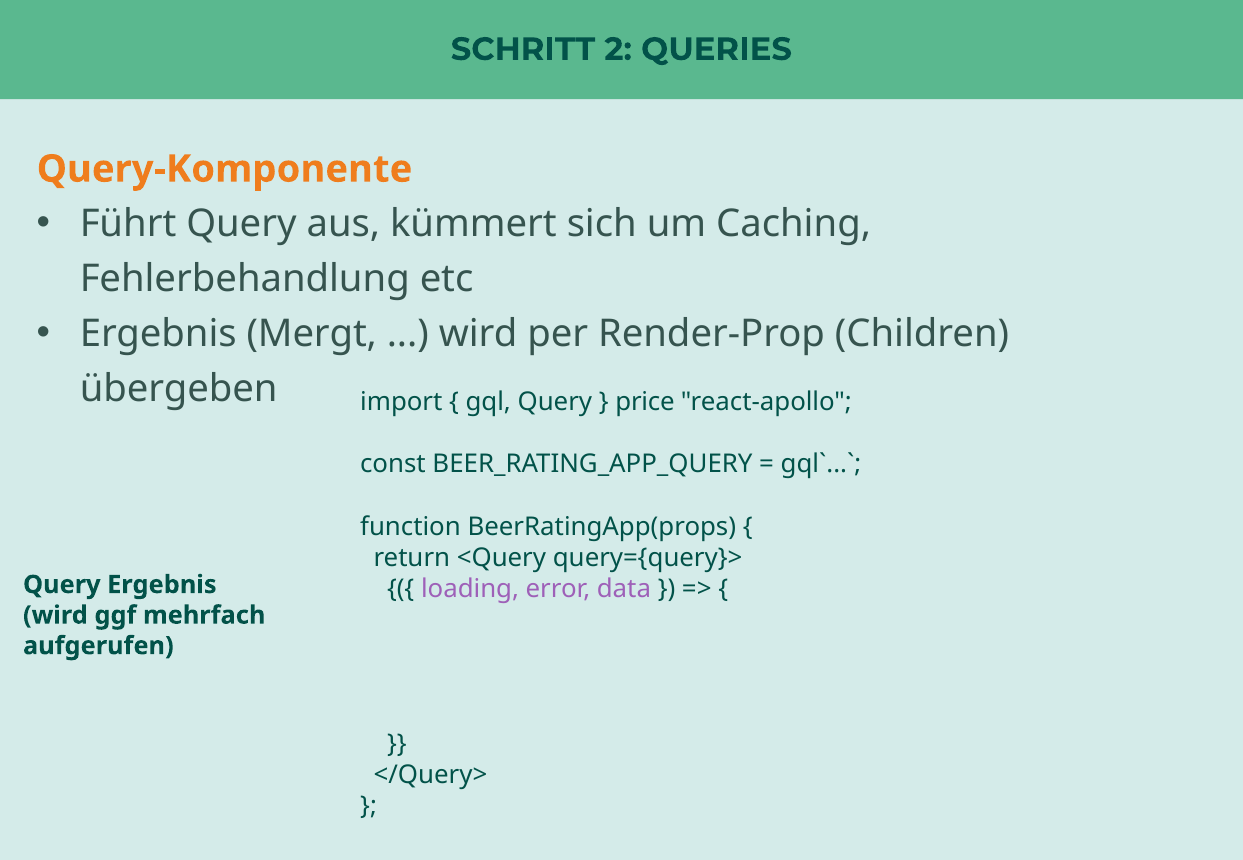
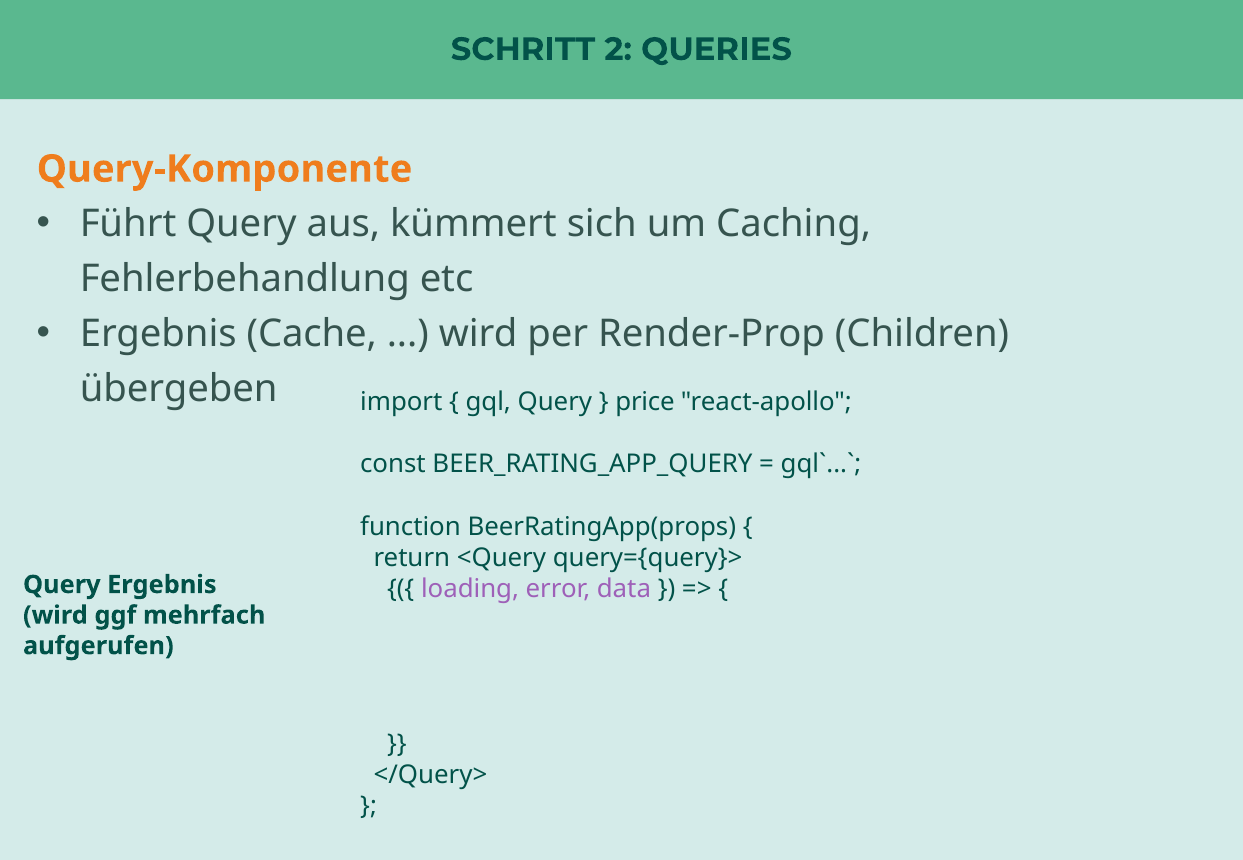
Mergt: Mergt -> Cache (312, 334)
